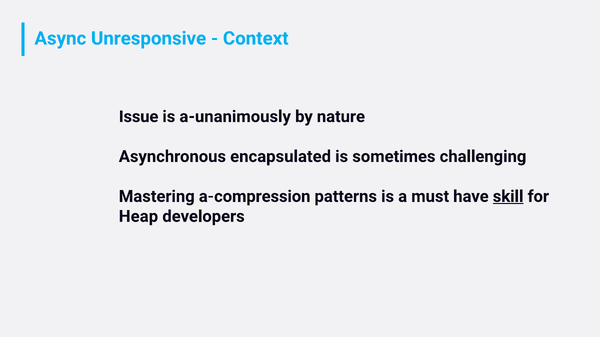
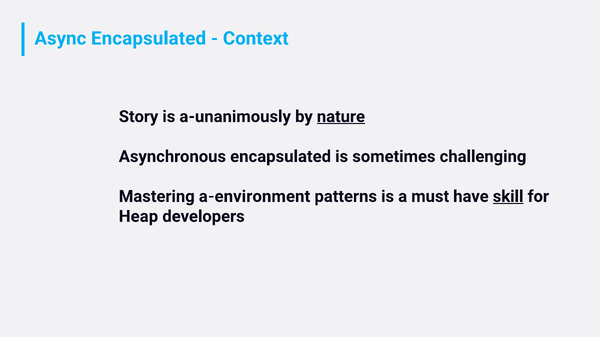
Async Unresponsive: Unresponsive -> Encapsulated (149, 38)
Issue: Issue -> Story (139, 117)
nature underline: none -> present (341, 117)
a-compression: a-compression -> a-environment (255, 197)
